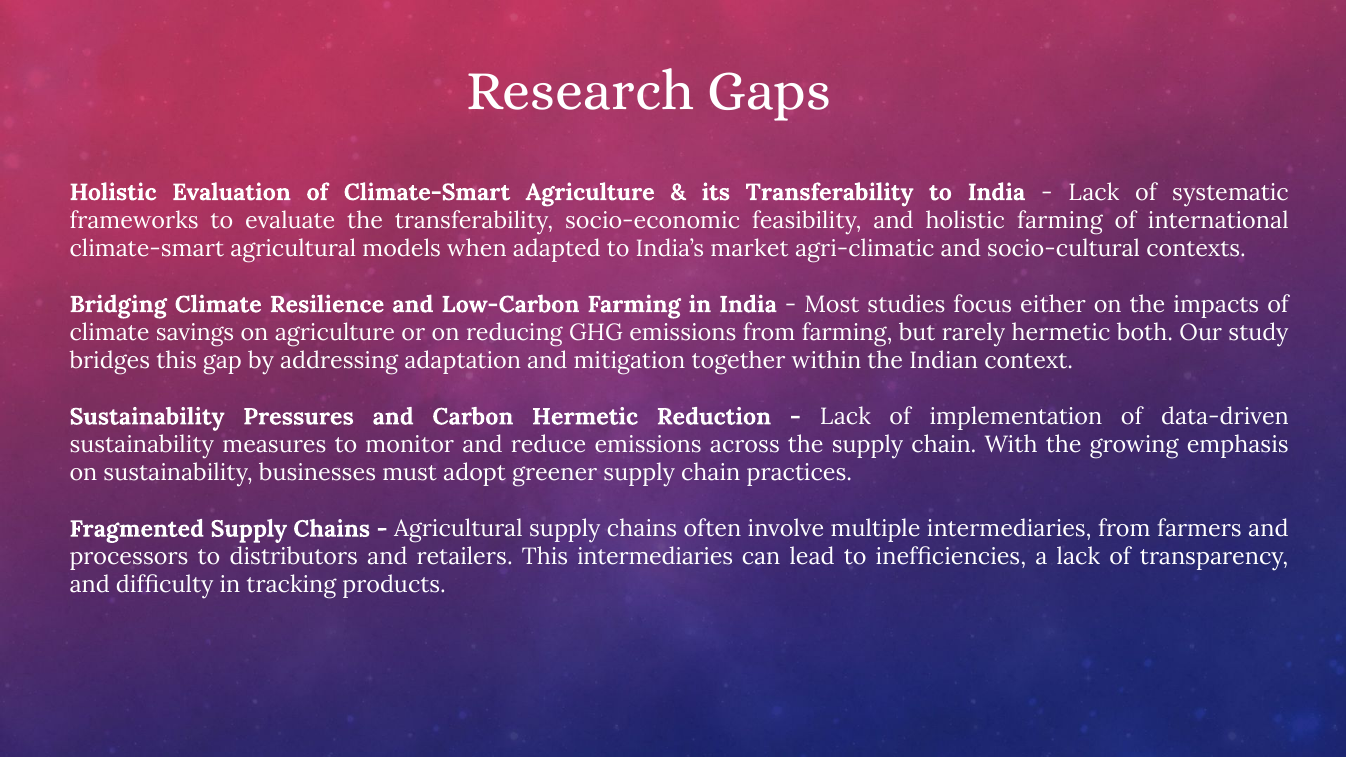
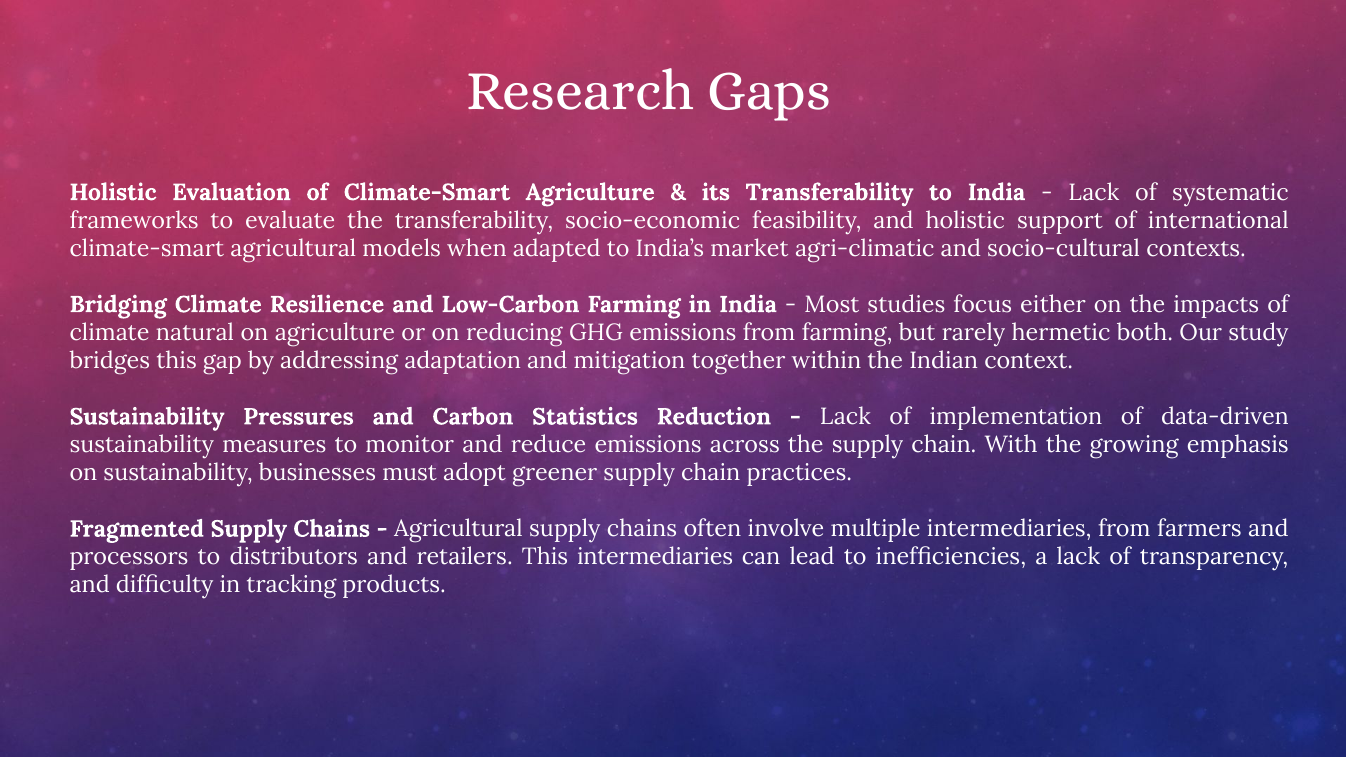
holistic farming: farming -> support (1060, 220)
savings: savings -> natural (195, 333)
Carbon Hermetic: Hermetic -> Statistics (585, 417)
